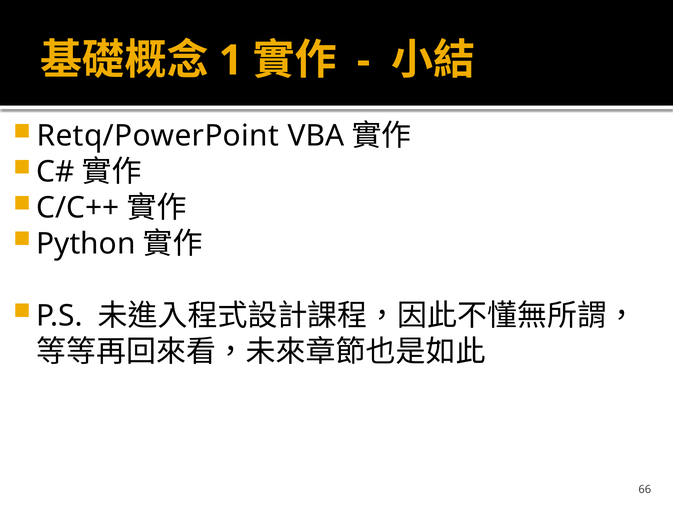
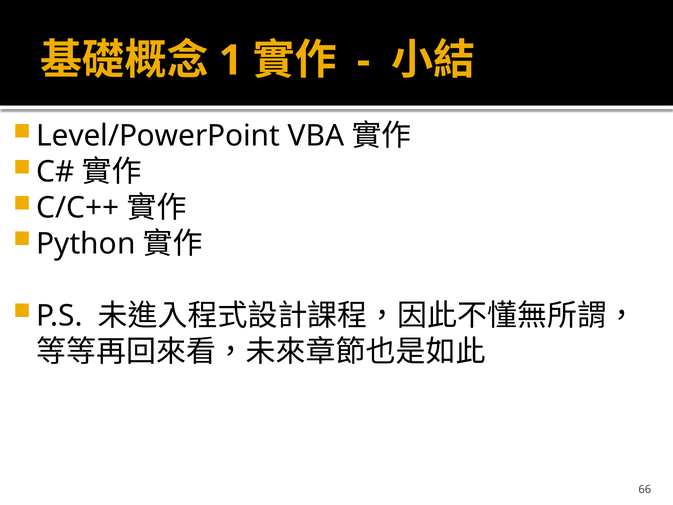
Retq/PowerPoint: Retq/PowerPoint -> Level/PowerPoint (158, 136)
